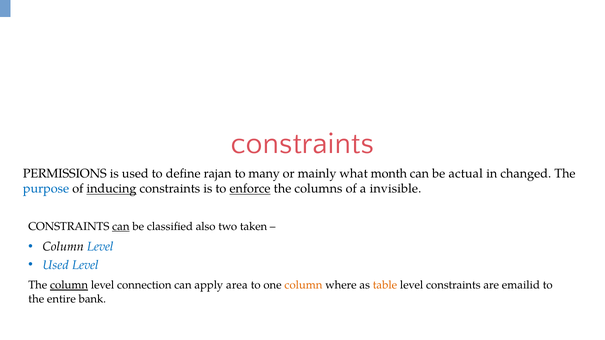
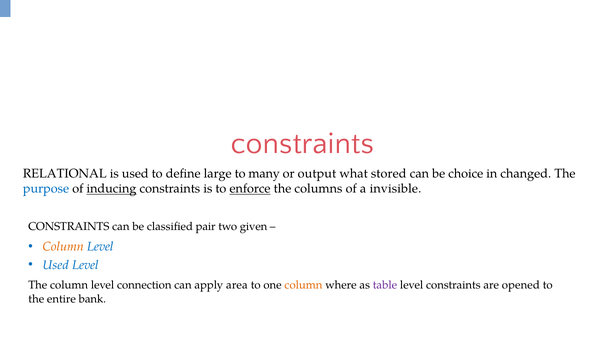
PERMISSIONS: PERMISSIONS -> RELATIONAL (65, 174)
rajan: rajan -> large (218, 174)
mainly: mainly -> output (317, 174)
month: month -> stored (389, 174)
actual: actual -> choice (466, 174)
can underline: present -> none (121, 226)
also: also -> pair (206, 226)
taken: taken -> given (254, 226)
Column colour: black -> orange (63, 247)
column underline: present -> none (69, 285)
table colour: orange -> purple (385, 285)
emailid: emailid -> opened (521, 285)
